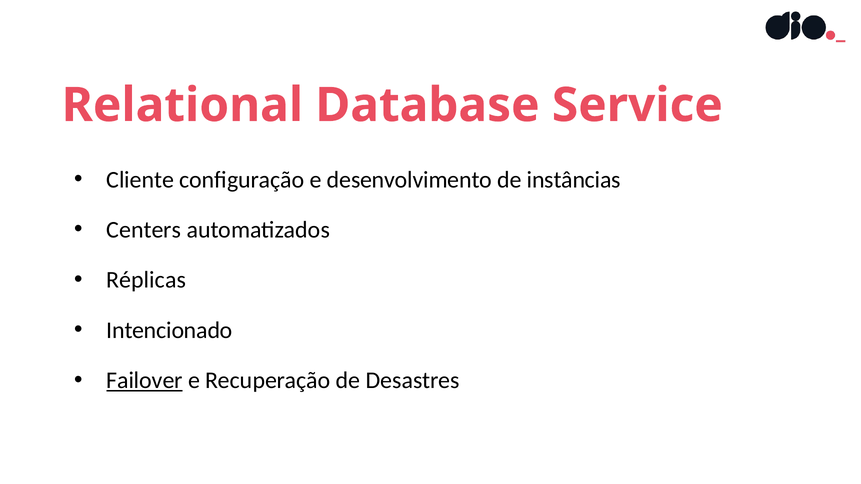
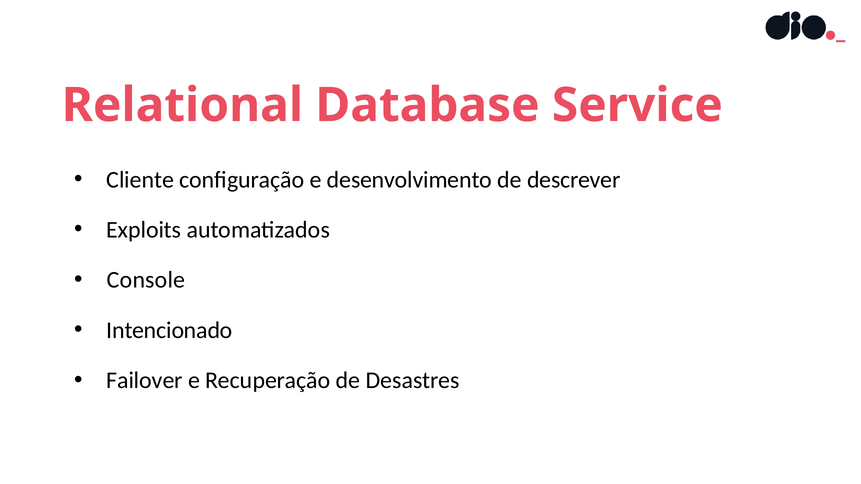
instâncias: instâncias -> descrever (574, 180)
Centers: Centers -> Exploits (144, 230)
Réplicas: Réplicas -> Console (146, 280)
Failover underline: present -> none (145, 381)
